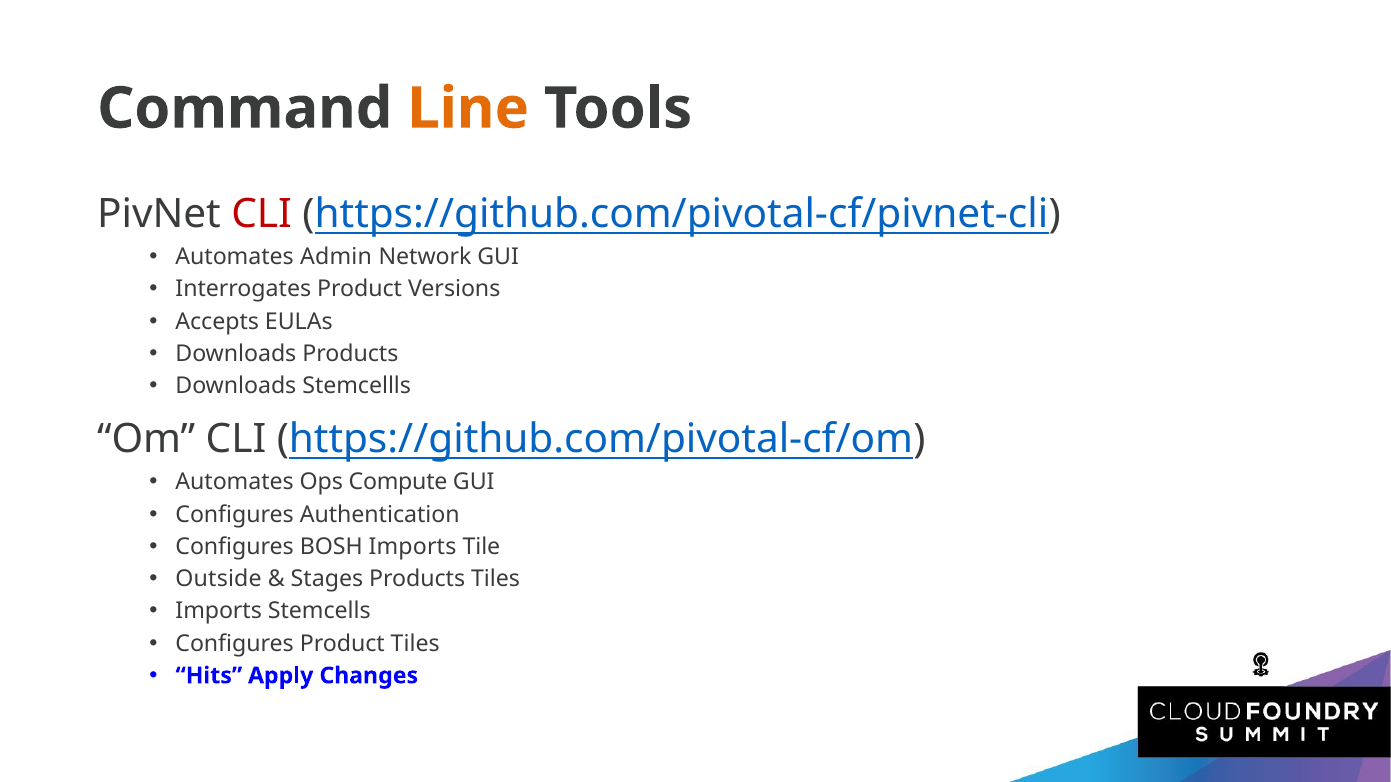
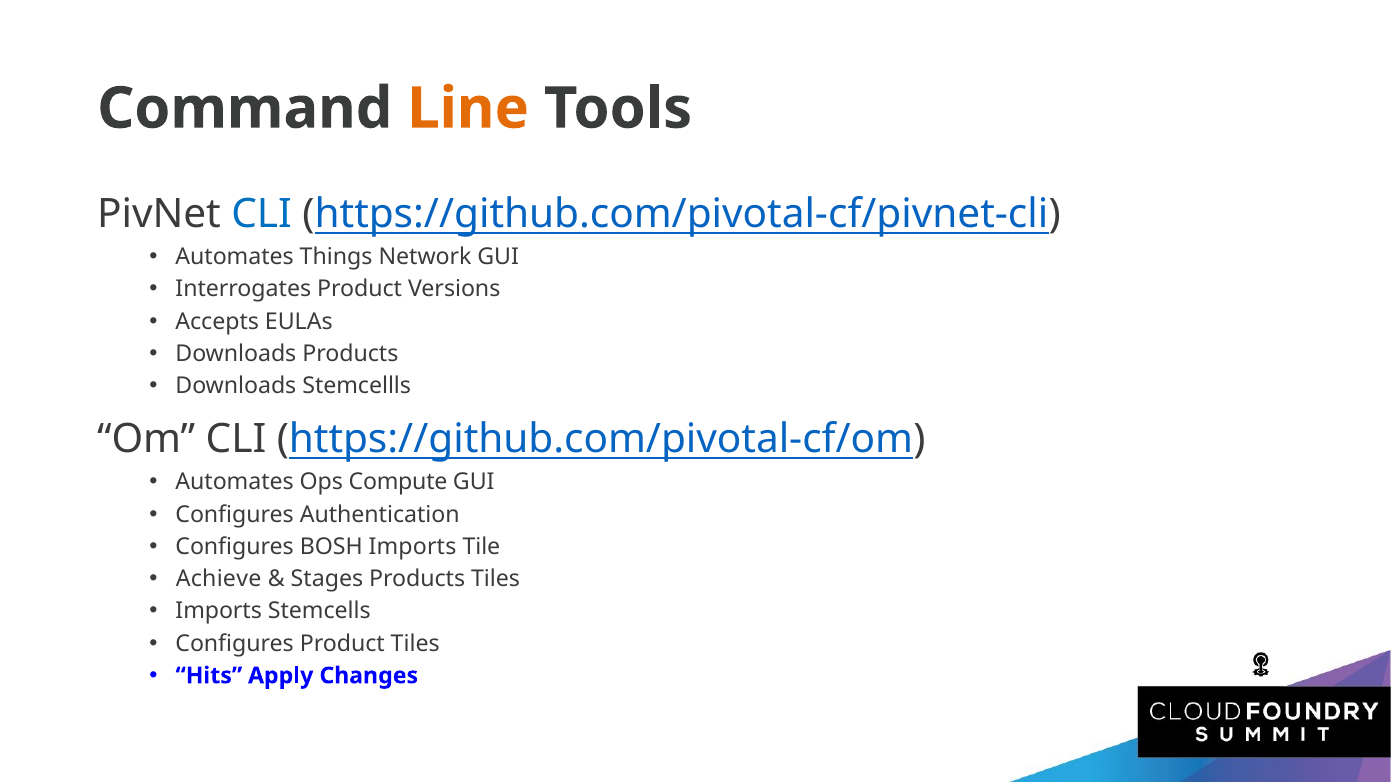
CLI colour: red -> blue (262, 214)
Admin: Admin -> Things (336, 257)
Outside: Outside -> Achieve (219, 579)
